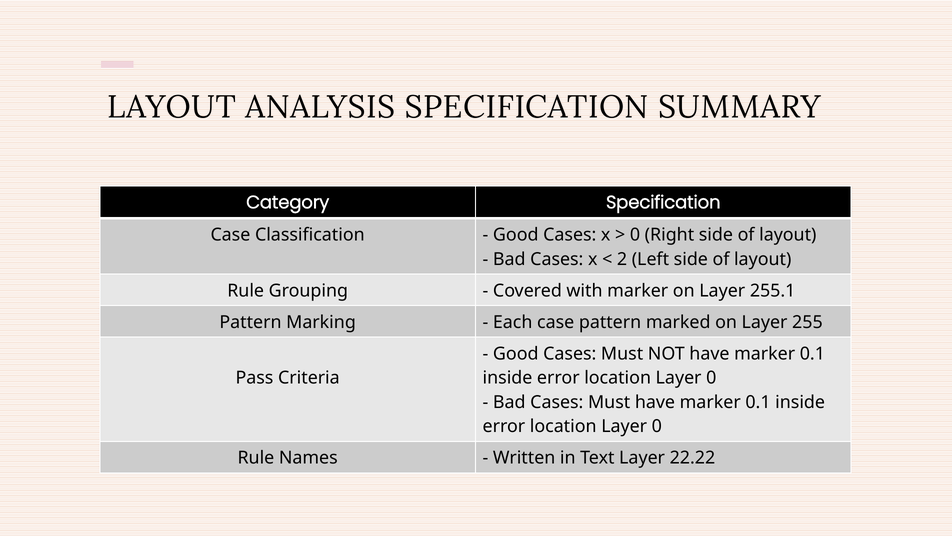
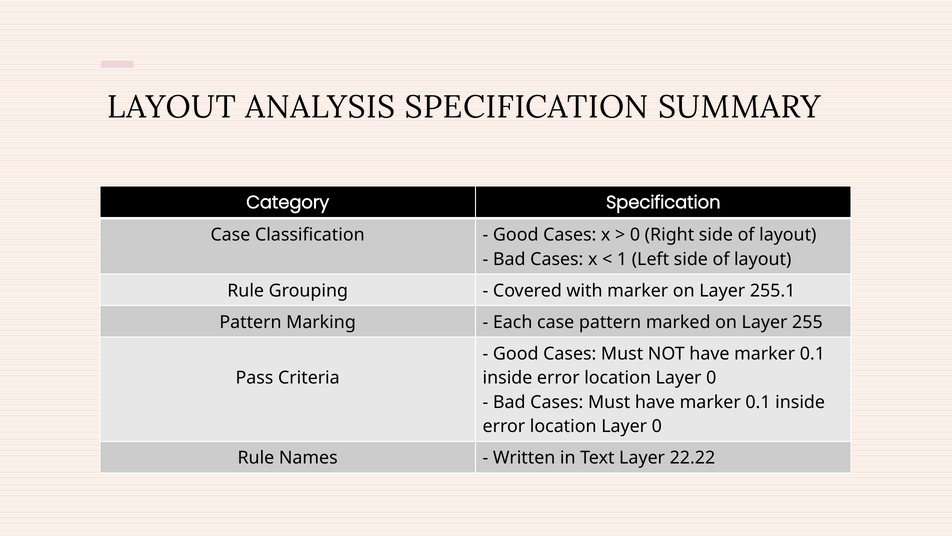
2: 2 -> 1 (622, 259)
